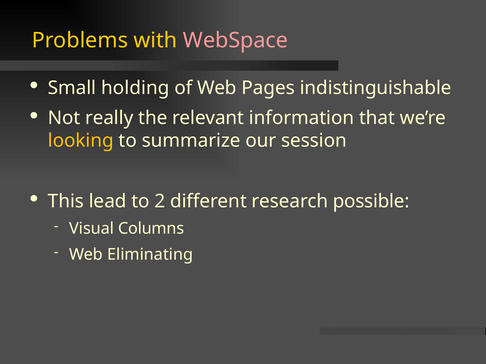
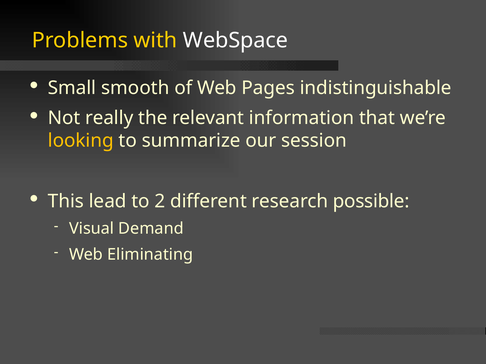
WebSpace colour: pink -> white (235, 40)
holding: holding -> smooth (135, 88)
Columns: Columns -> Demand (151, 229)
